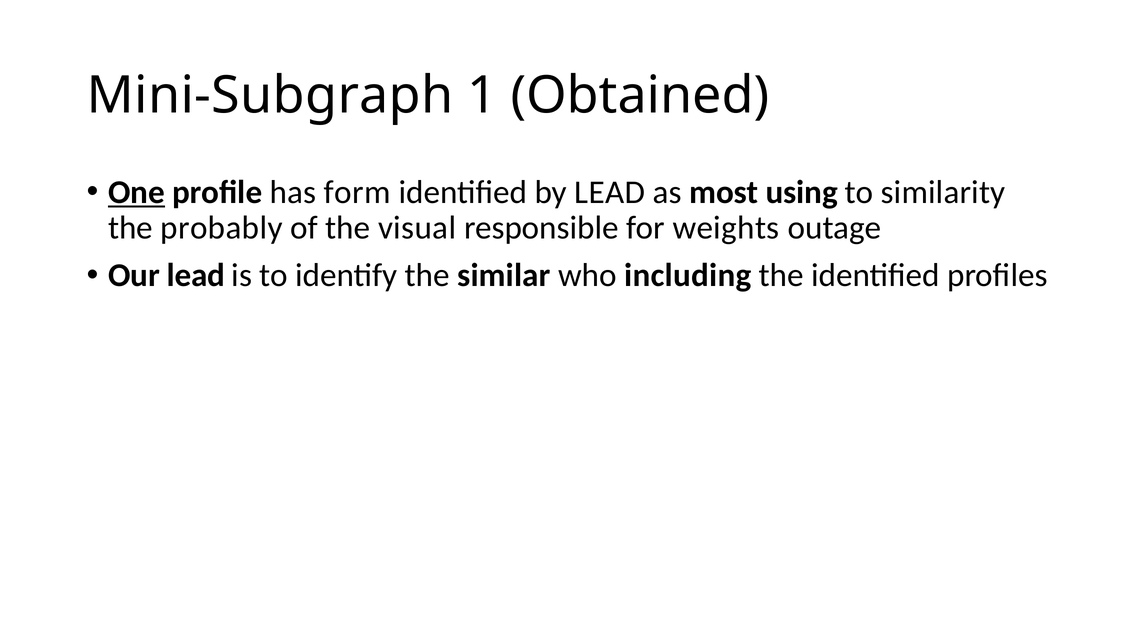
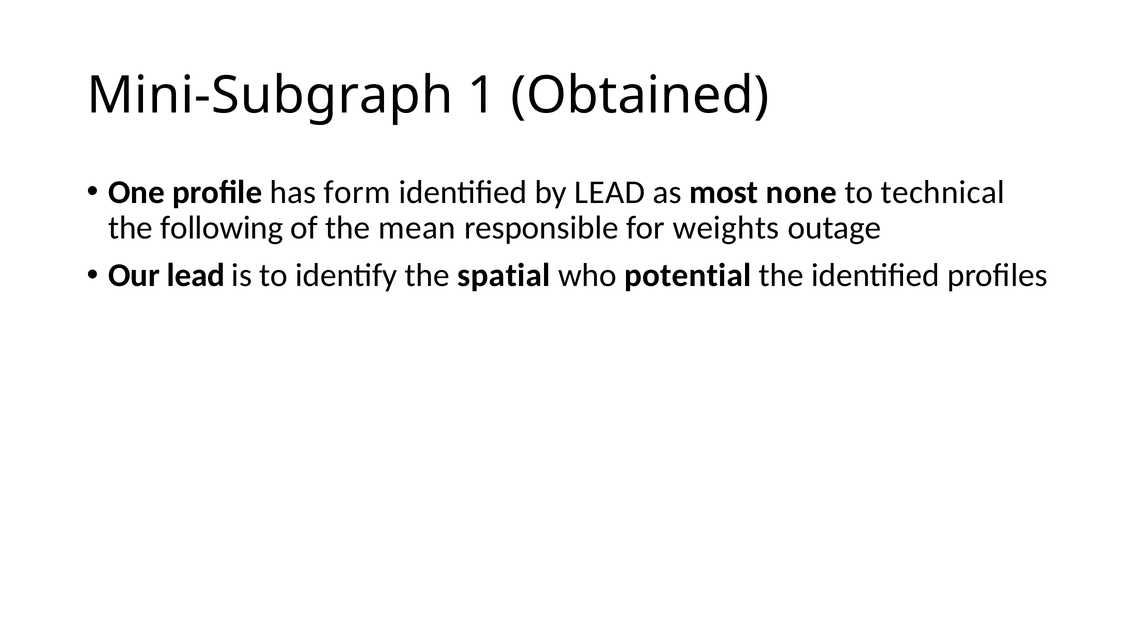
One underline: present -> none (136, 192)
using: using -> none (802, 192)
similarity: similarity -> technical (943, 192)
probably: probably -> following (222, 228)
visual: visual -> mean (417, 228)
similar: similar -> spatial (504, 276)
including: including -> potential (688, 276)
